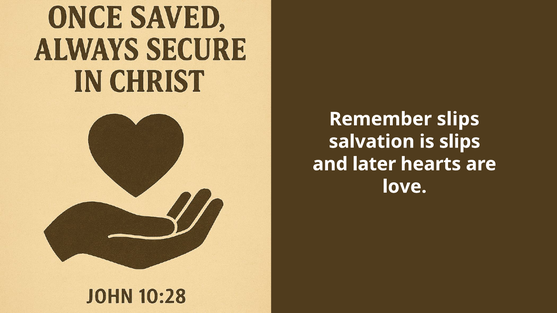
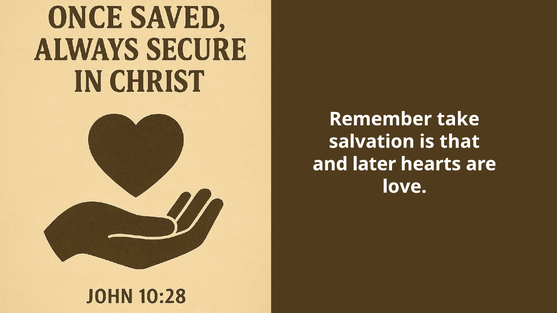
Remember slips: slips -> take (458, 119)
is slips: slips -> that (460, 142)
